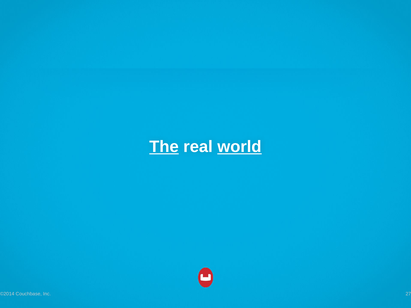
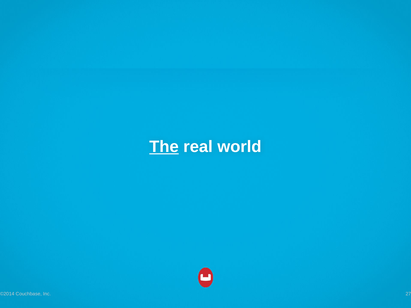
world underline: present -> none (239, 147)
